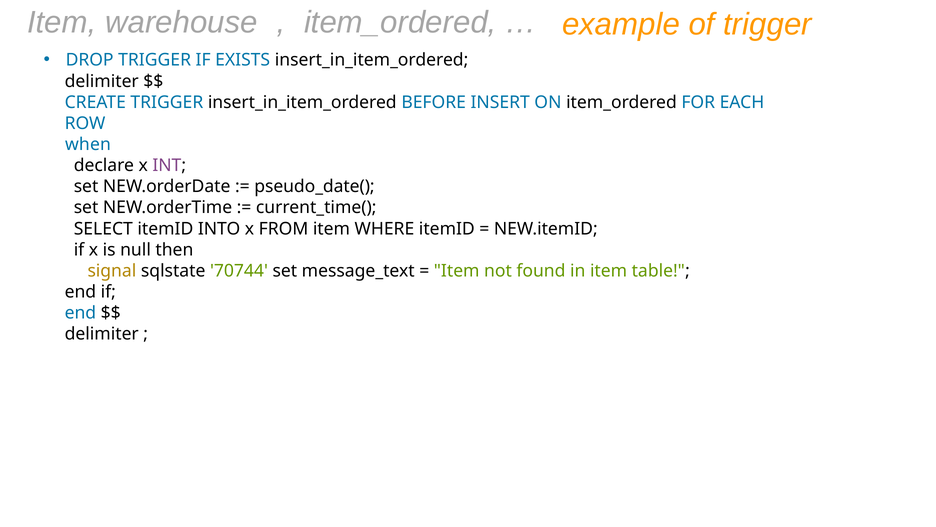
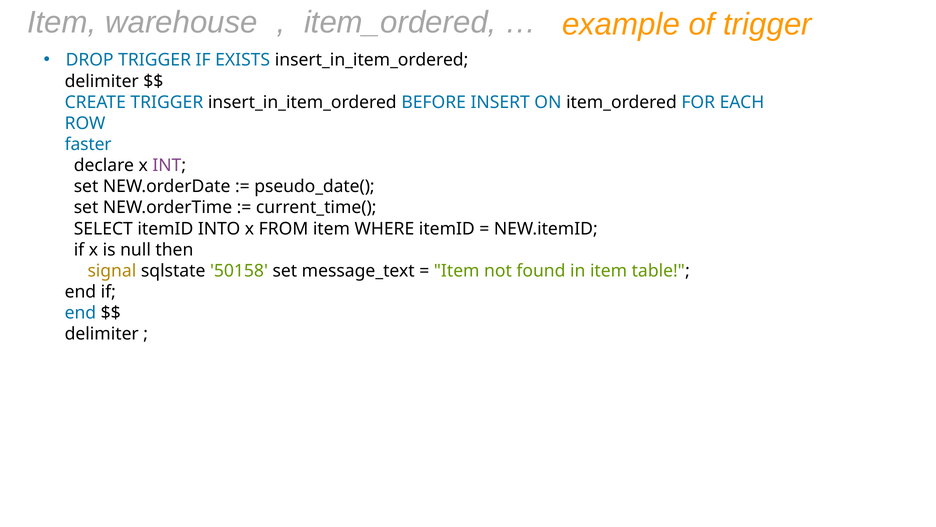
when: when -> faster (88, 144)
70744: 70744 -> 50158 (239, 271)
